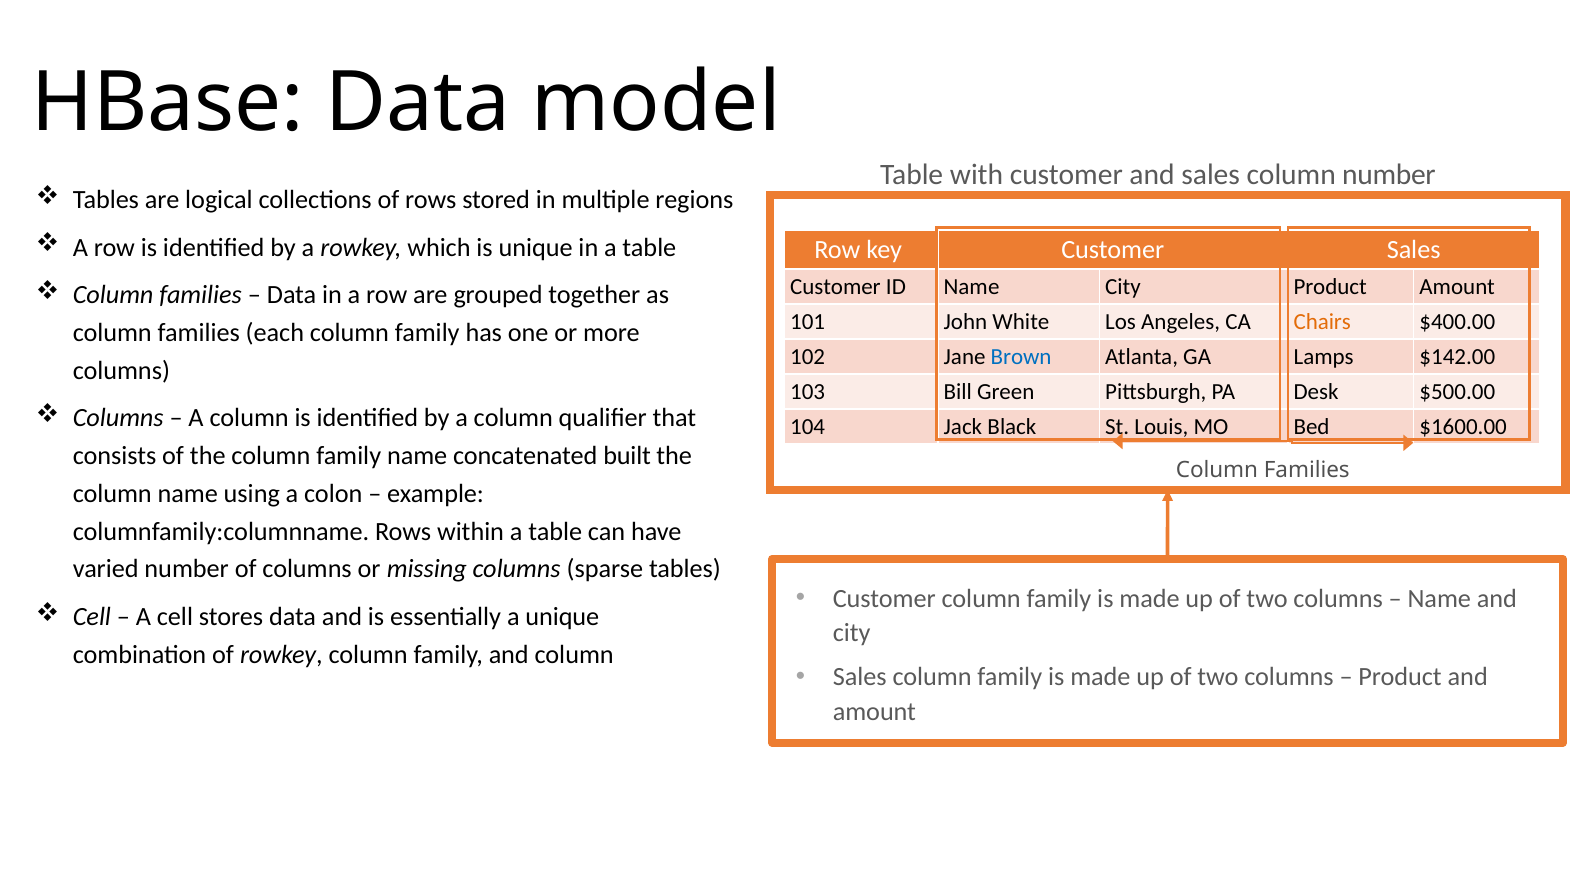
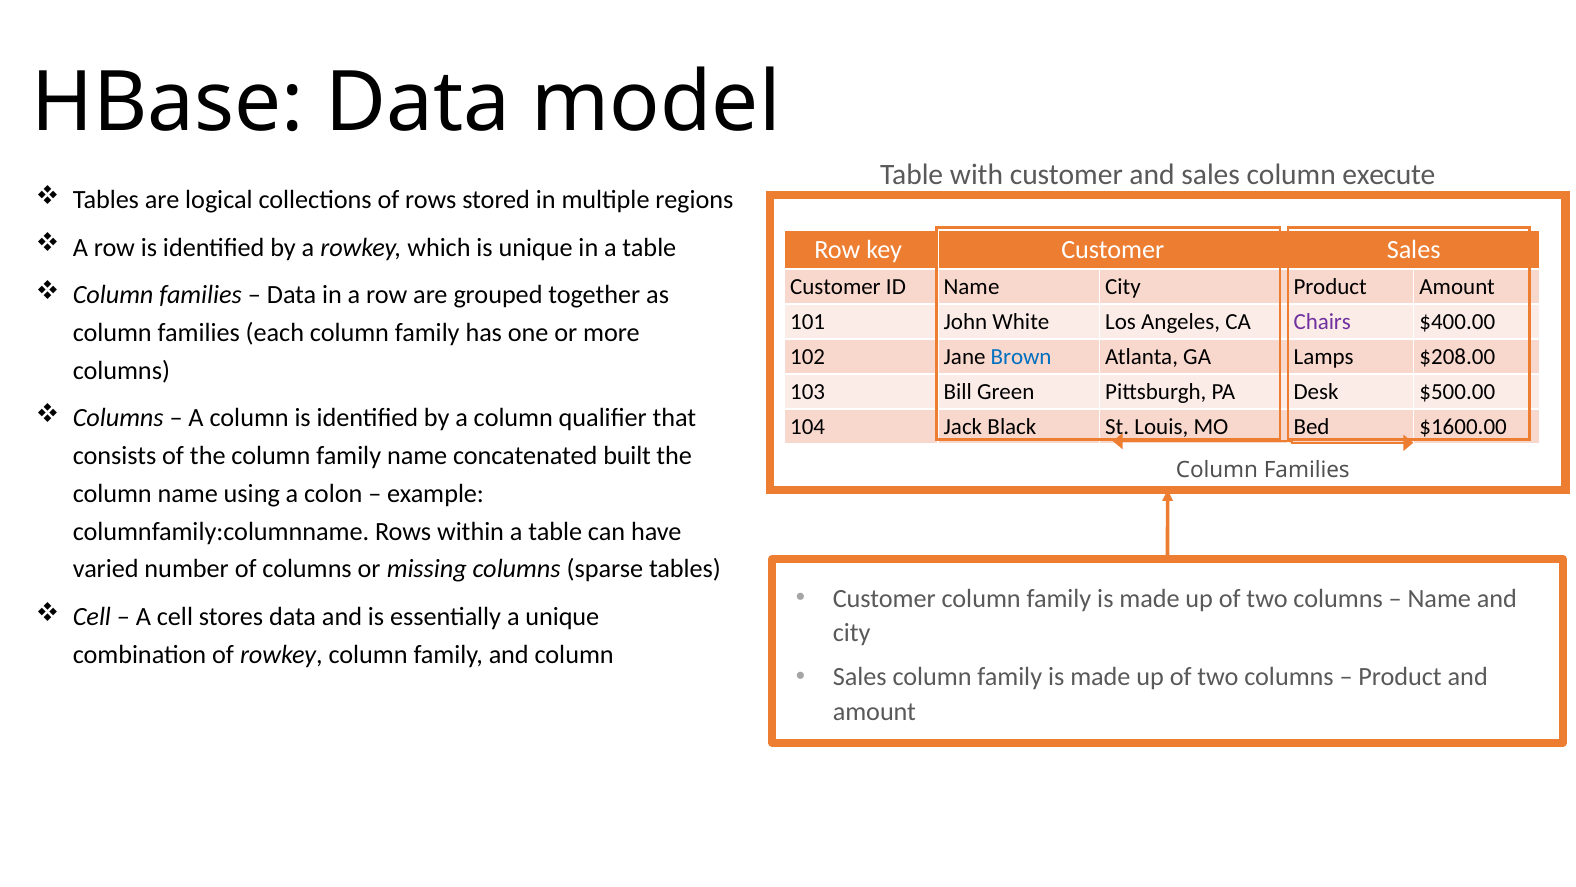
column number: number -> execute (1389, 174)
Chairs colour: orange -> purple (1322, 322)
$142.00: $142.00 -> $208.00 (1457, 357)
